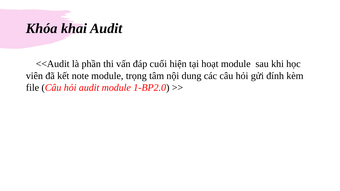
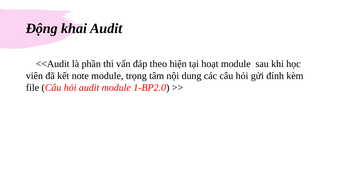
Khóa: Khóa -> Động (42, 29)
cuối: cuối -> theo (158, 64)
